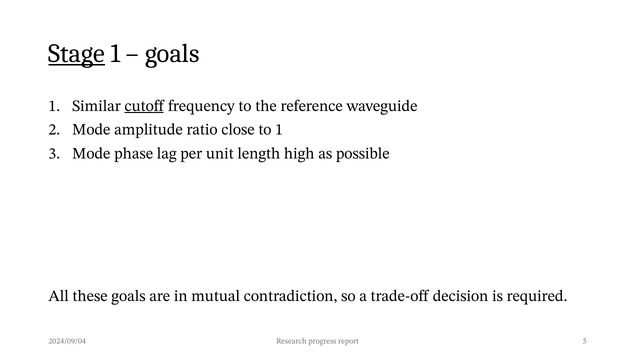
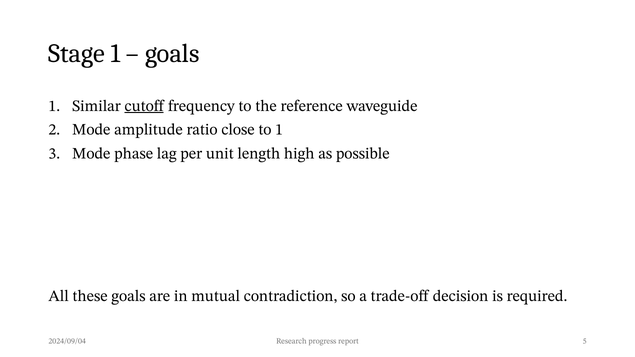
Stage underline: present -> none (77, 53)
